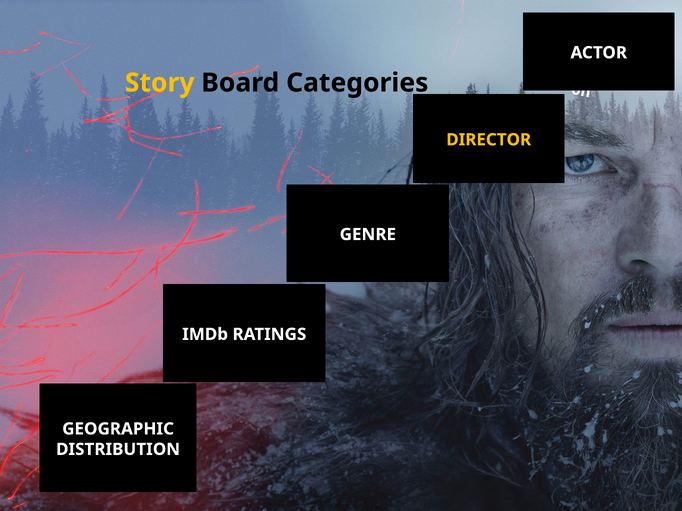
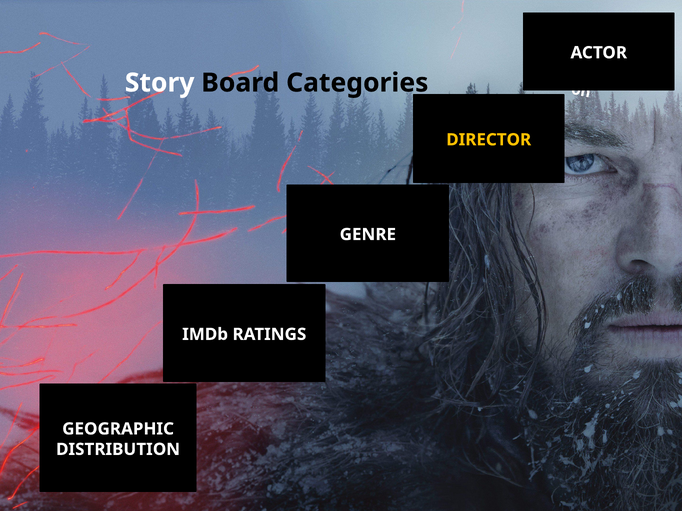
Story colour: yellow -> white (160, 83)
